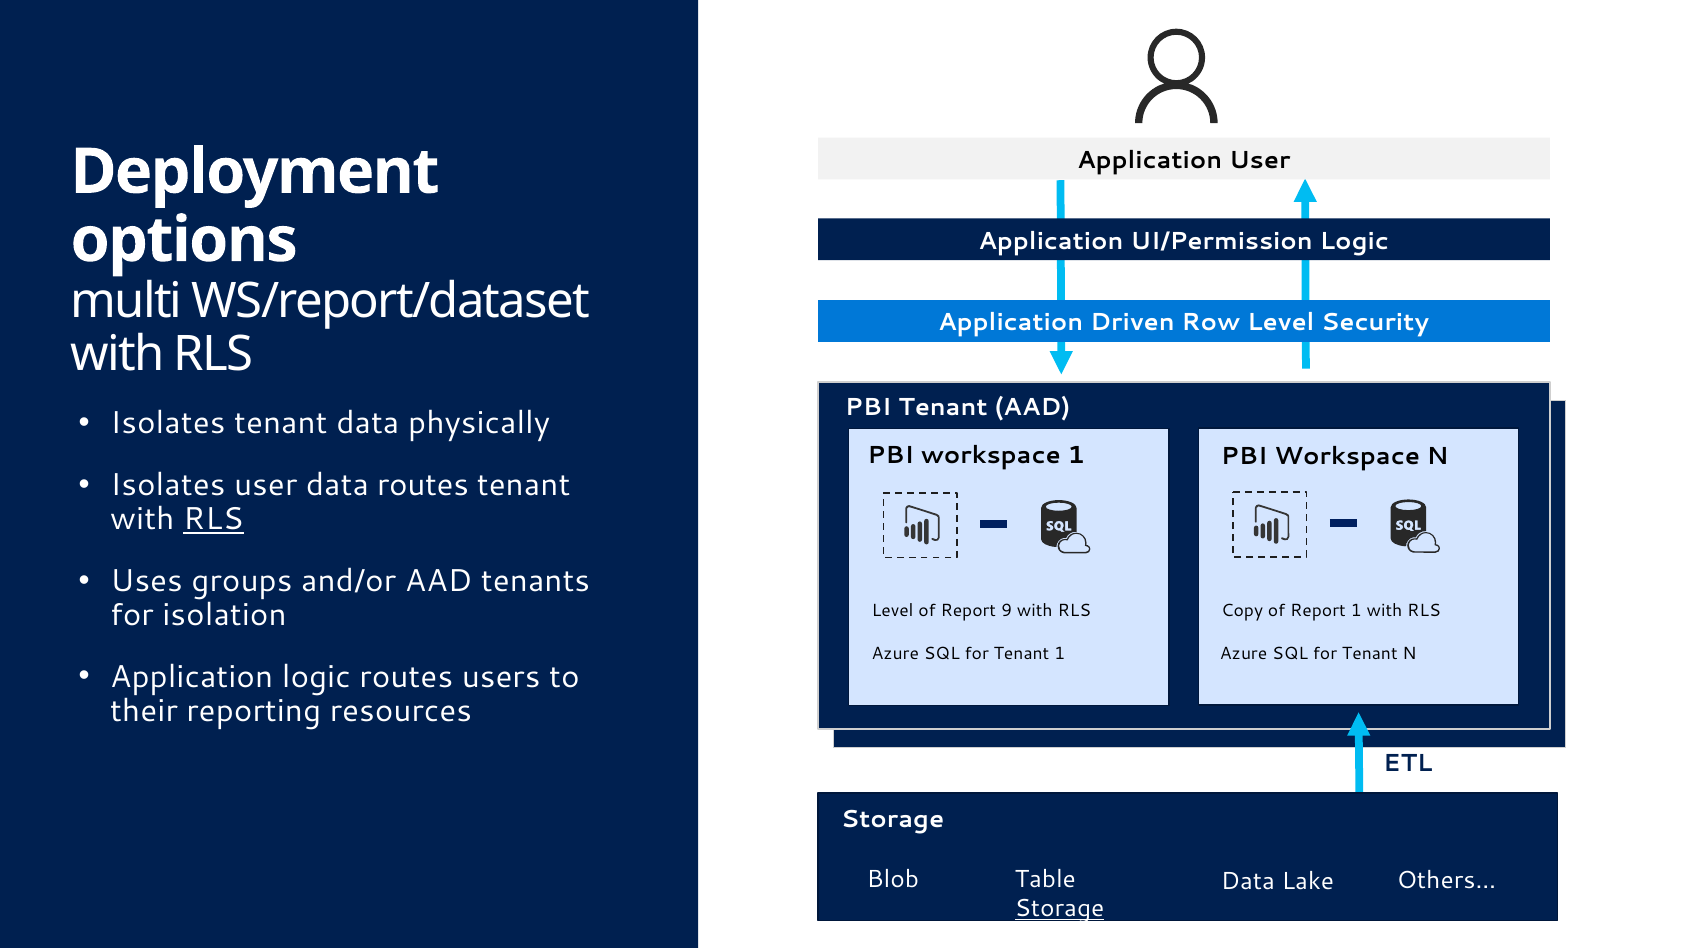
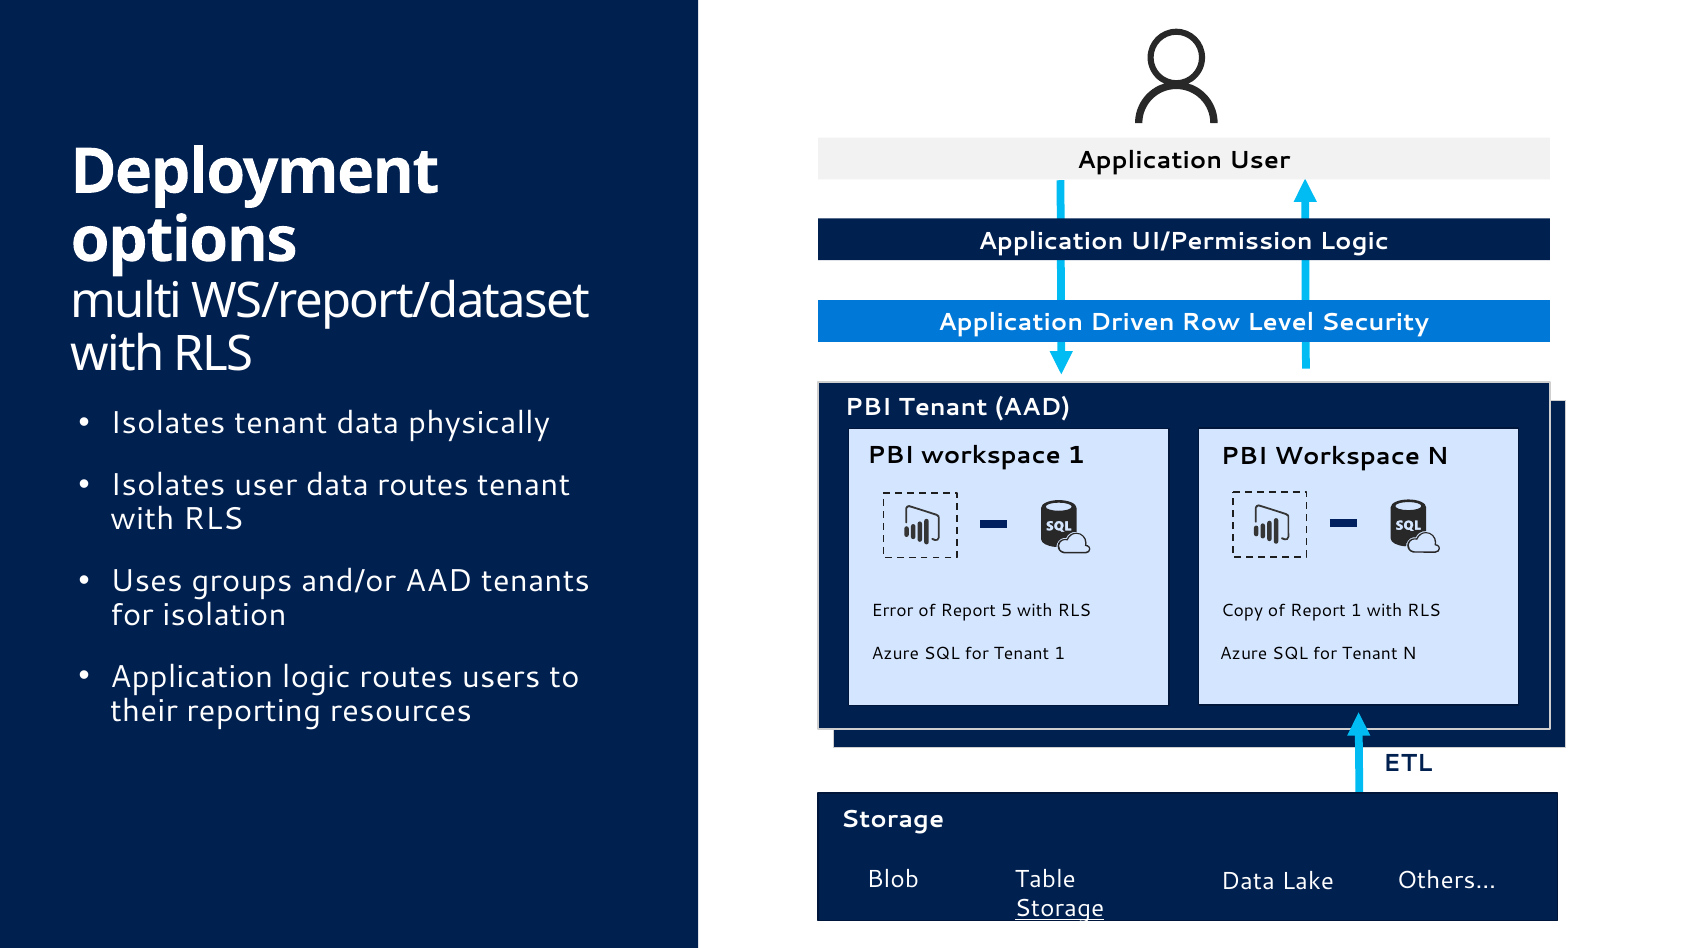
RLS underline: present -> none (213, 519)
Level: Level -> Error (893, 611)
9: 9 -> 5 (1007, 611)
